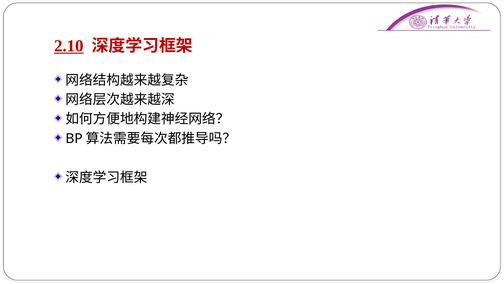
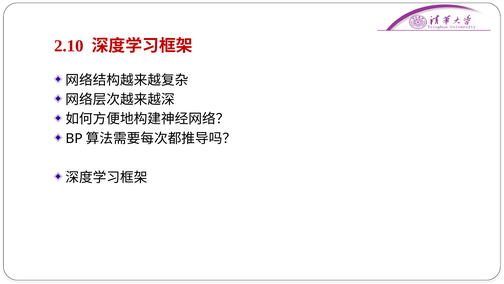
2.10 underline: present -> none (69, 46)
